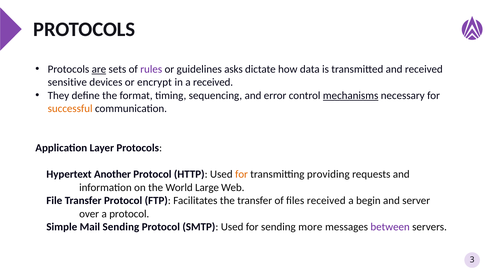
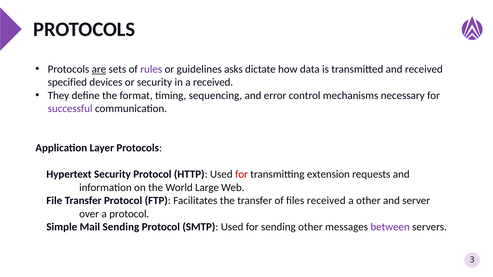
sensitive: sensitive -> specified (67, 82)
or encrypt: encrypt -> security (155, 82)
mechanisms underline: present -> none (351, 96)
successful colour: orange -> purple (70, 109)
Hypertext Another: Another -> Security (112, 175)
for colour: orange -> red (241, 175)
providing: providing -> extension (328, 175)
a begin: begin -> other (368, 201)
sending more: more -> other (310, 227)
